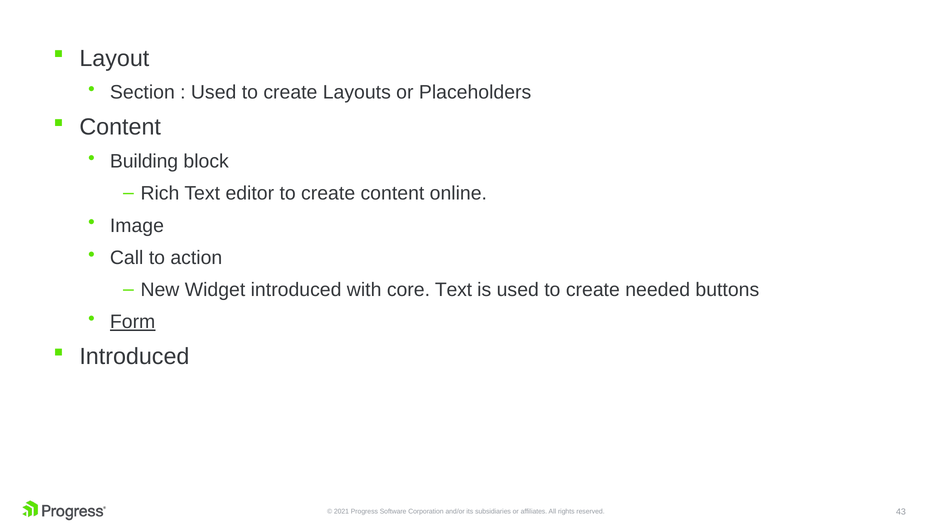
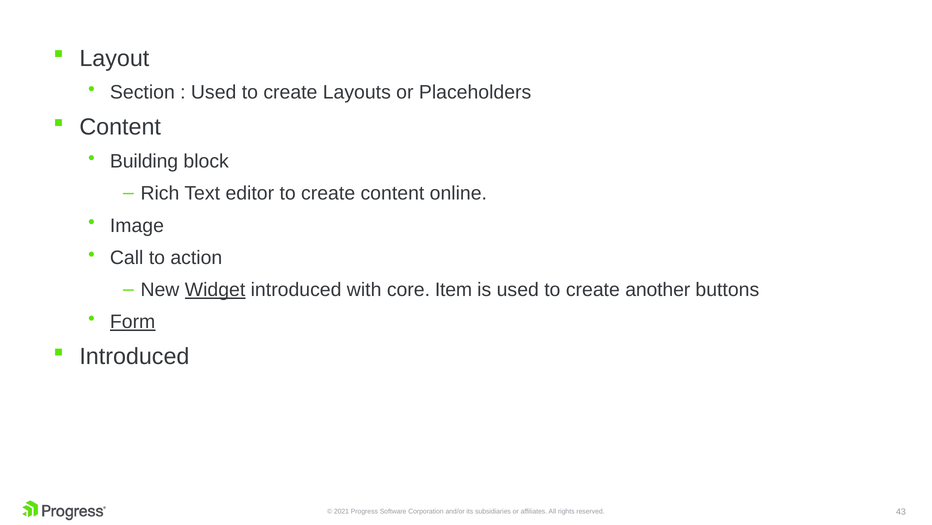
Widget underline: none -> present (215, 289)
core Text: Text -> Item (454, 289)
needed: needed -> another (658, 289)
